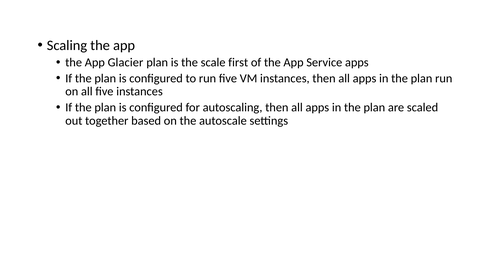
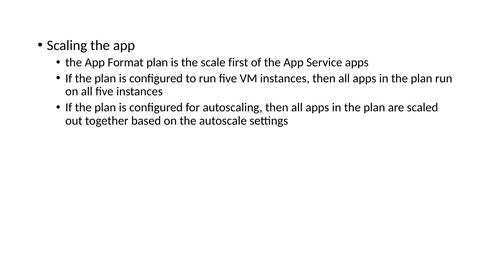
Glacier: Glacier -> Format (126, 63)
